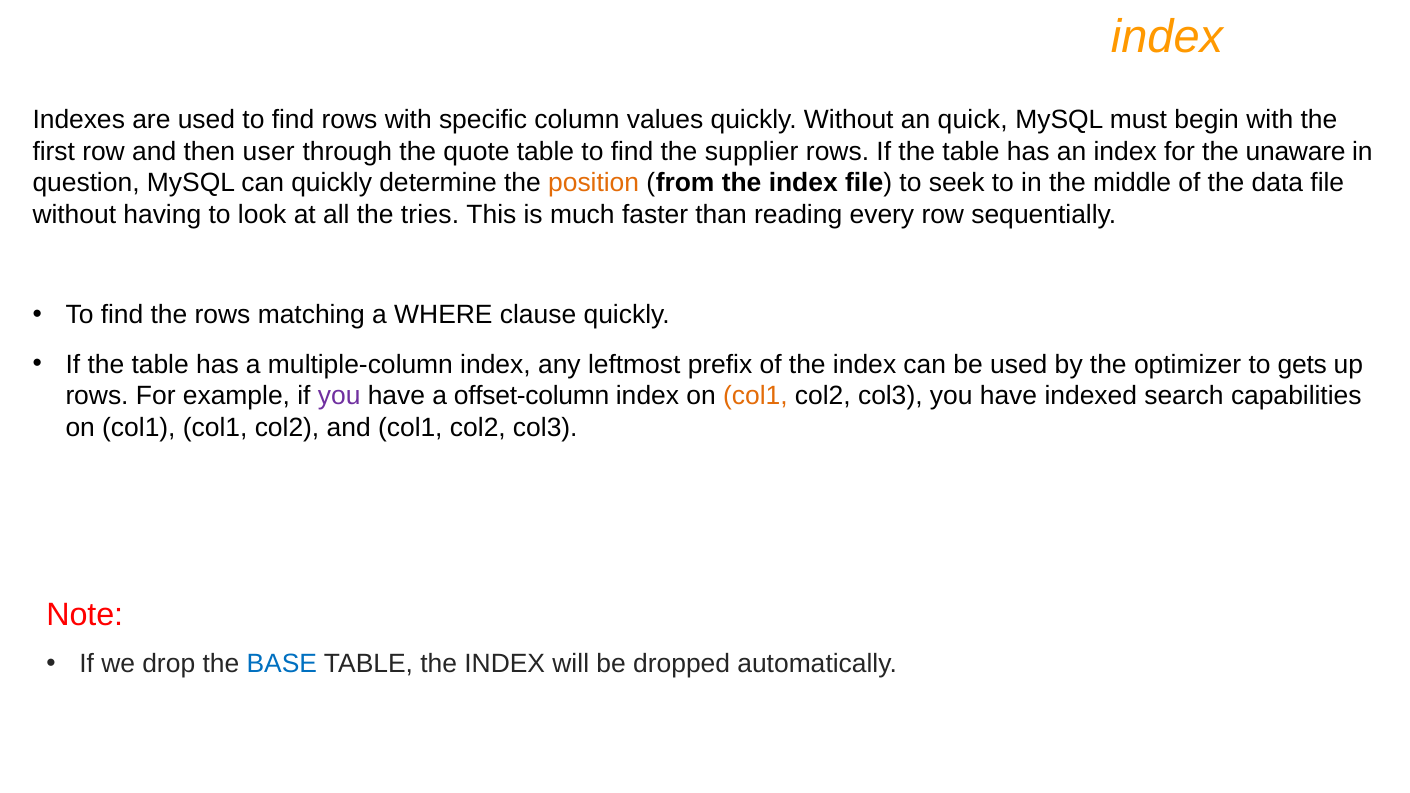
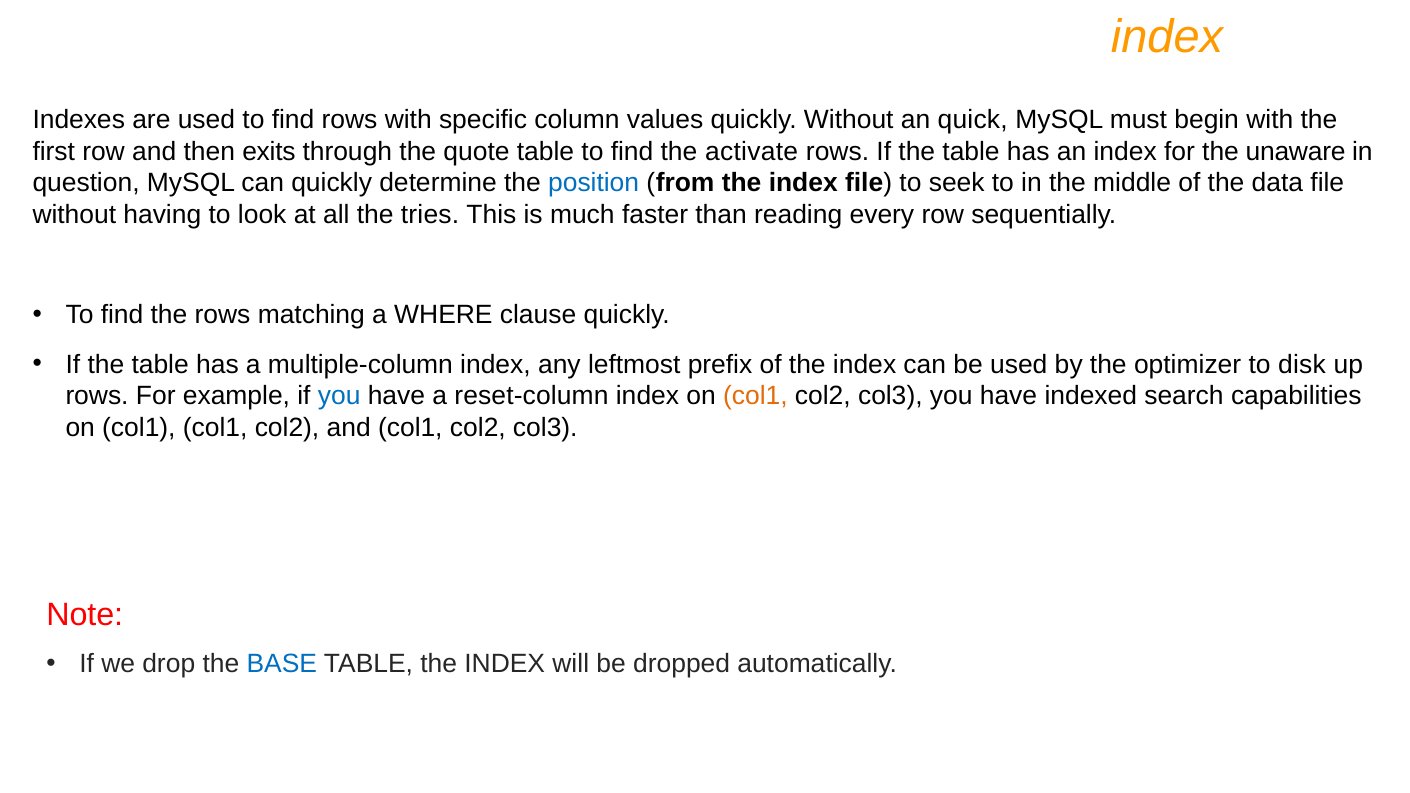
user: user -> exits (269, 152)
supplier: supplier -> activate (752, 152)
position colour: orange -> blue (594, 183)
gets: gets -> disk (1302, 365)
you colour: purple -> blue (339, 396)
offset-column: offset-column -> reset-column (531, 396)
